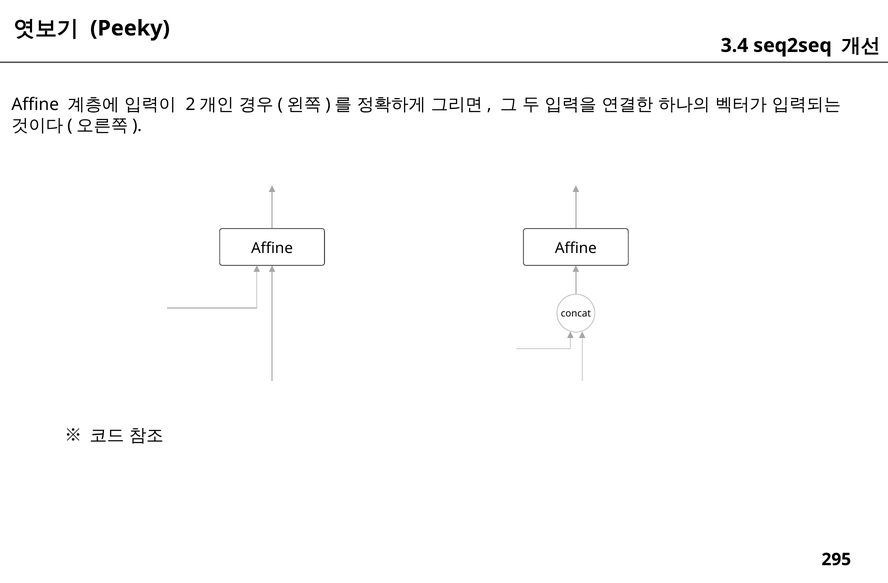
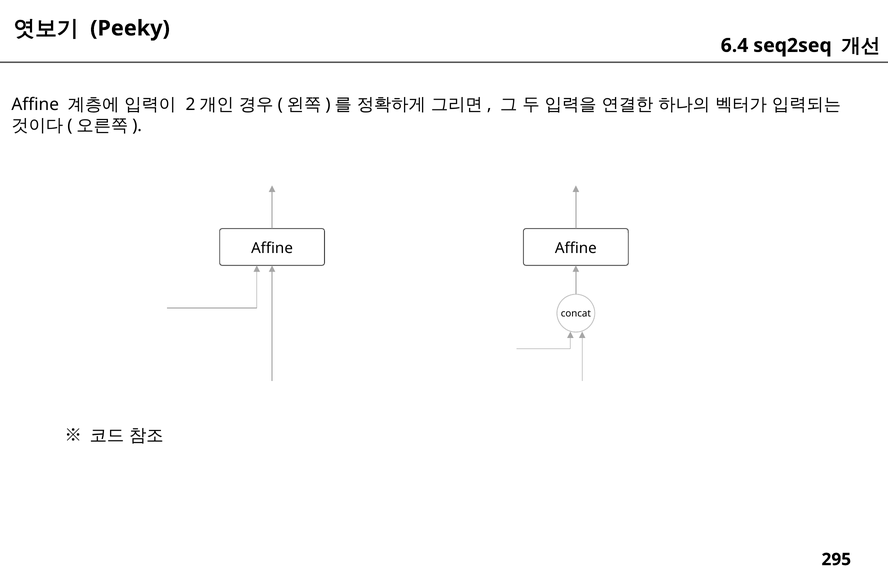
3.4: 3.4 -> 6.4 (734, 46)
